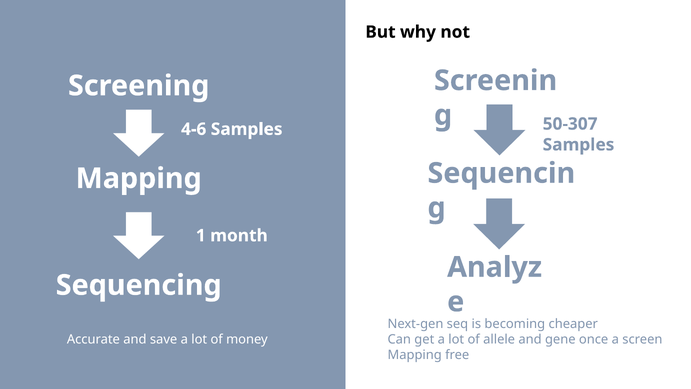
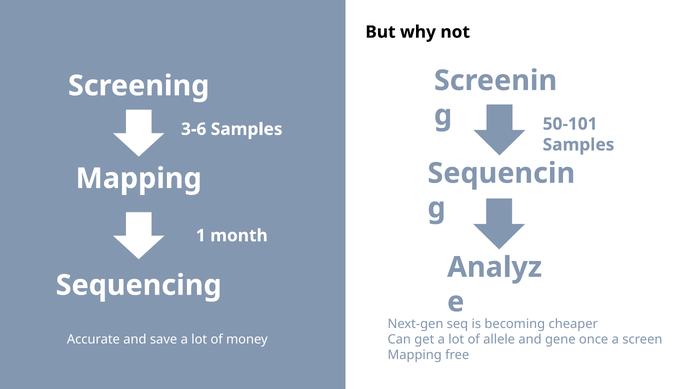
50-307: 50-307 -> 50-101 (570, 124)
4-6: 4-6 -> 3-6 (194, 129)
